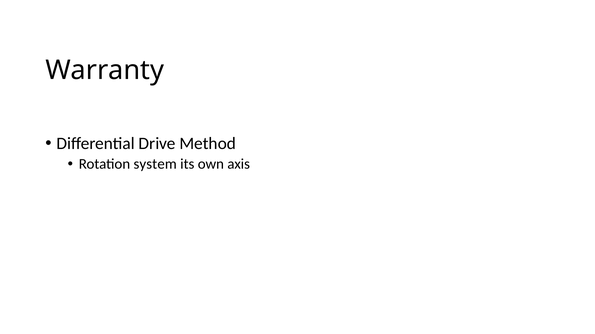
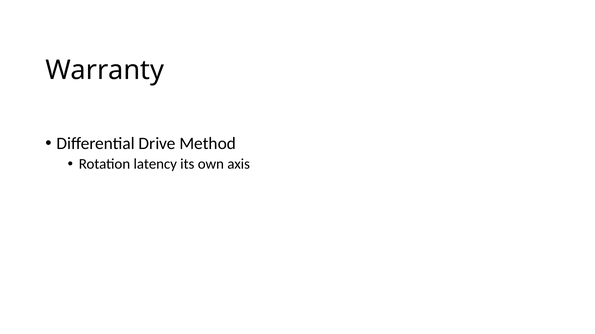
system: system -> latency (155, 164)
